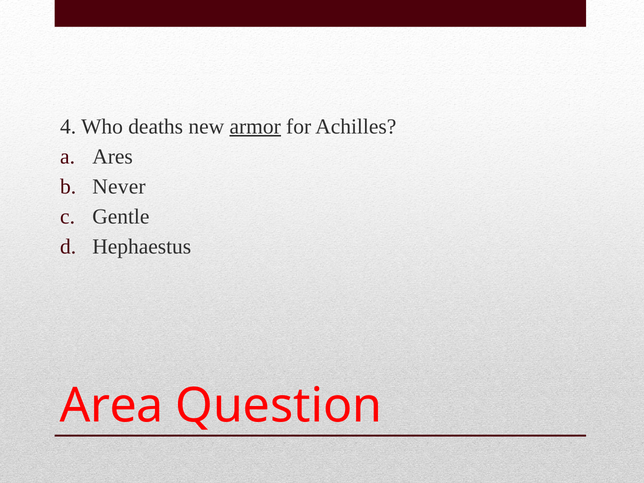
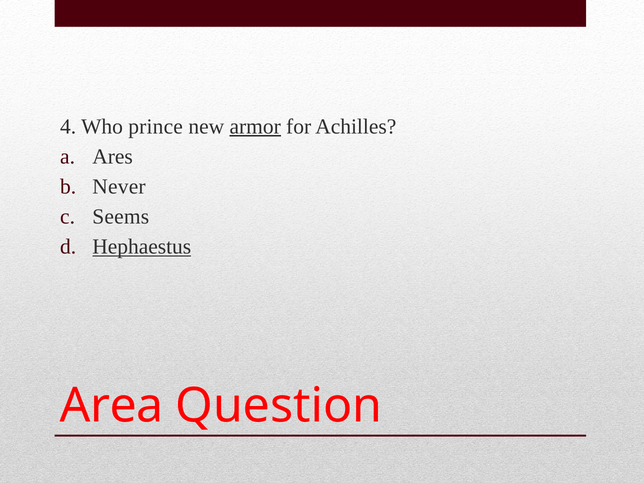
deaths: deaths -> prince (156, 127)
Gentle: Gentle -> Seems (121, 217)
Hephaestus underline: none -> present (142, 247)
